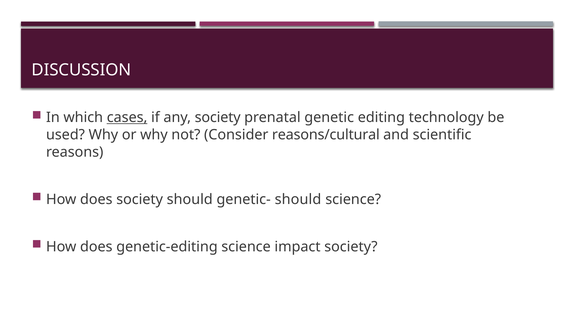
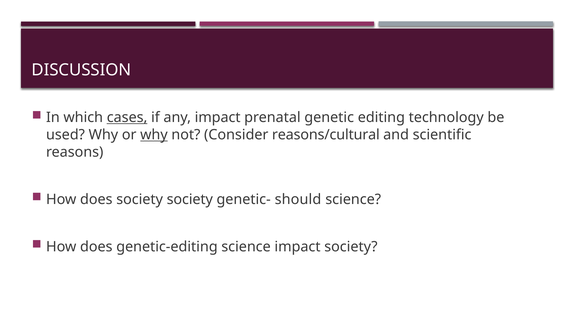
any society: society -> impact (218, 118)
why underline: none -> present (154, 135)
society should: should -> society (190, 199)
